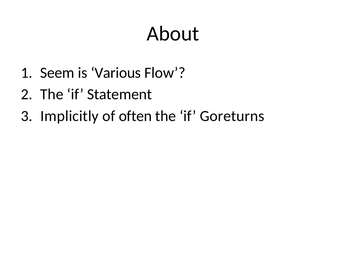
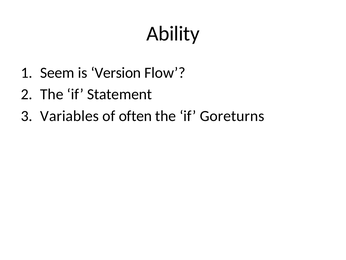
About: About -> Ability (173, 33)
Various: Various -> Version (116, 73)
Implicitly: Implicitly -> Variables (70, 116)
